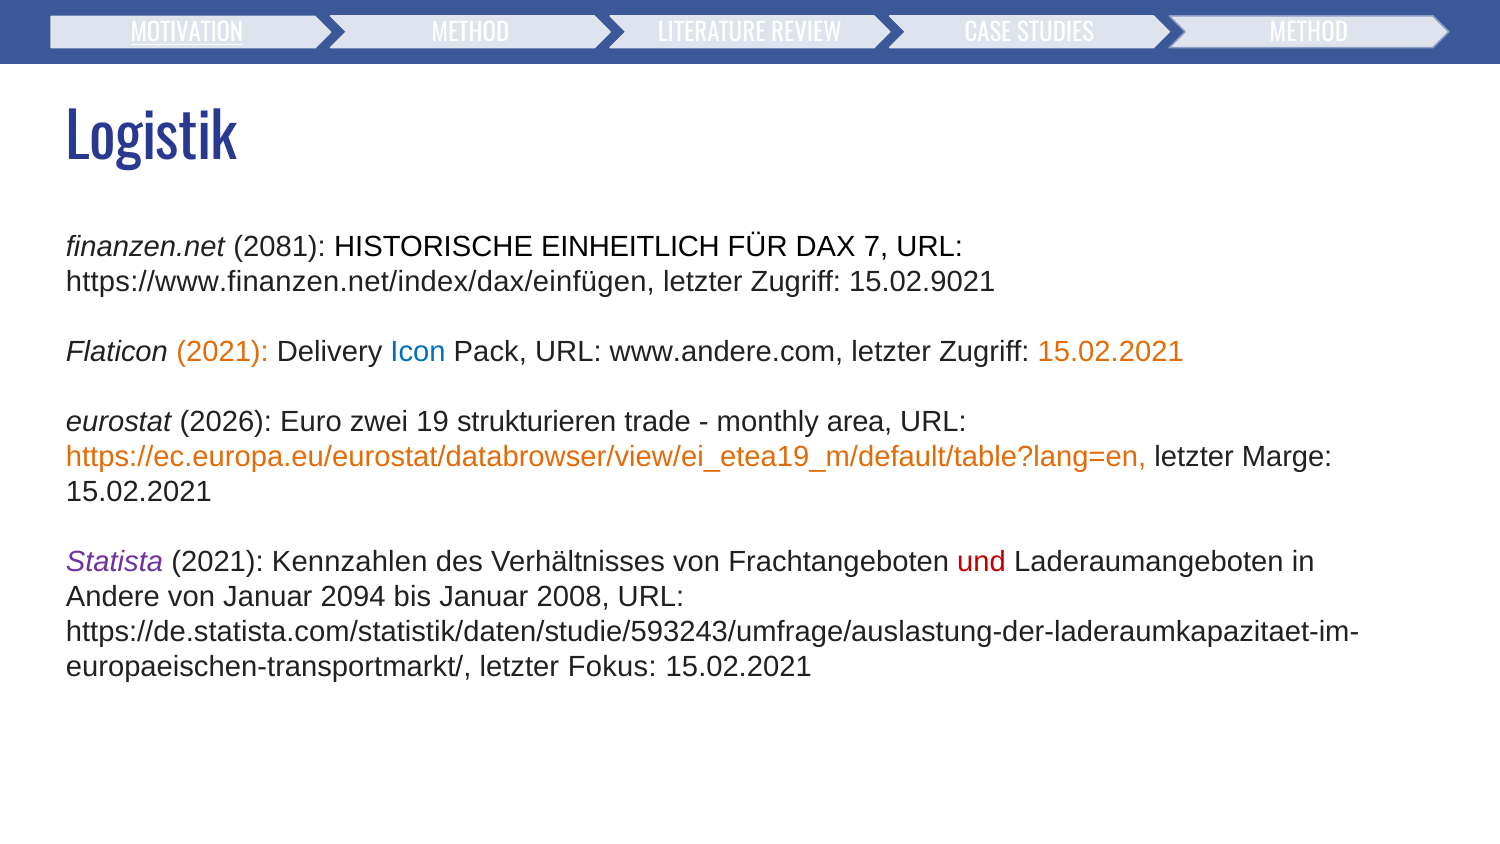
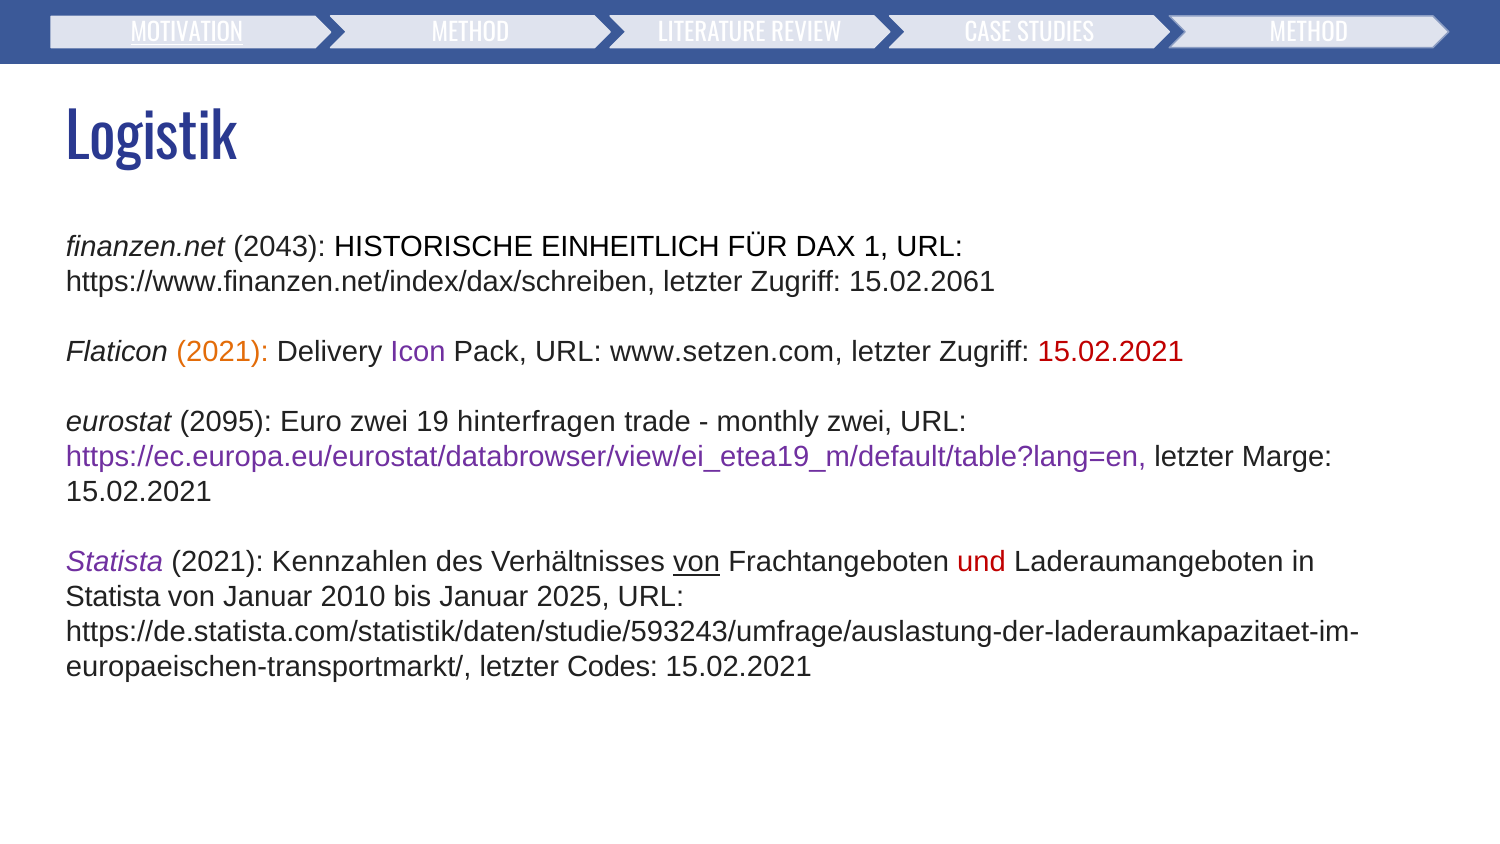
2081: 2081 -> 2043 (280, 247)
7: 7 -> 1 (876, 247)
https://www.finanzen.net/index/dax/einfügen: https://www.finanzen.net/index/dax/einfügen -> https://www.finanzen.net/index/dax/schreiben (360, 282)
15.02.9021: 15.02.9021 -> 15.02.2061 (922, 282)
Icon colour: blue -> purple (418, 352)
www.andere.com: www.andere.com -> www.setzen.com (726, 352)
15.02.2021 colour: orange -> red (1111, 352)
2026: 2026 -> 2095 (226, 422)
strukturieren: strukturieren -> hinterfragen (536, 422)
monthly area: area -> zwei (860, 422)
https://ec.europa.eu/eurostat/databrowser/view/ei_etea19_m/default/table?lang=en colour: orange -> purple (606, 457)
von underline: none -> present (697, 562)
Andere: Andere -> Statista (113, 597)
2094: 2094 -> 2010 (353, 597)
2008: 2008 -> 2025 (573, 597)
Fokus: Fokus -> Codes (613, 667)
